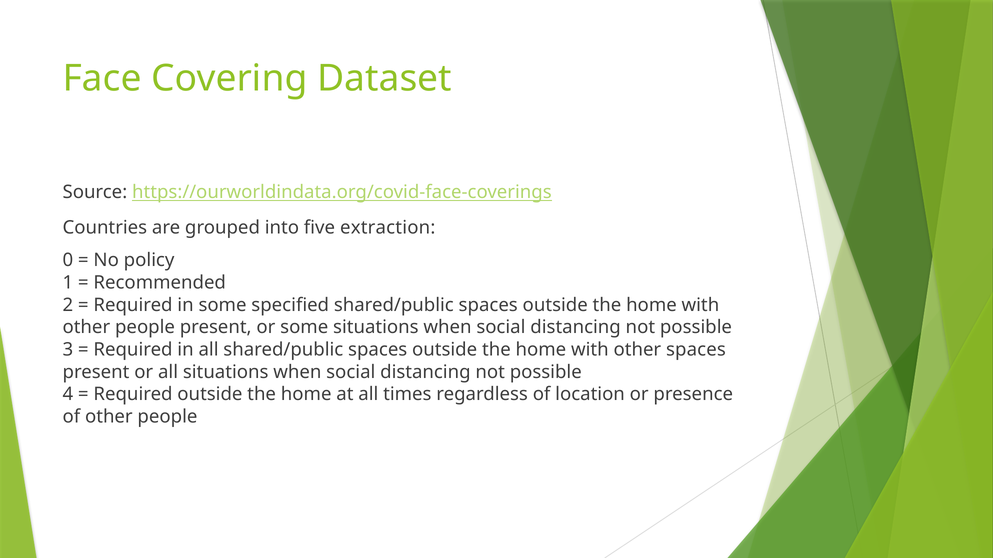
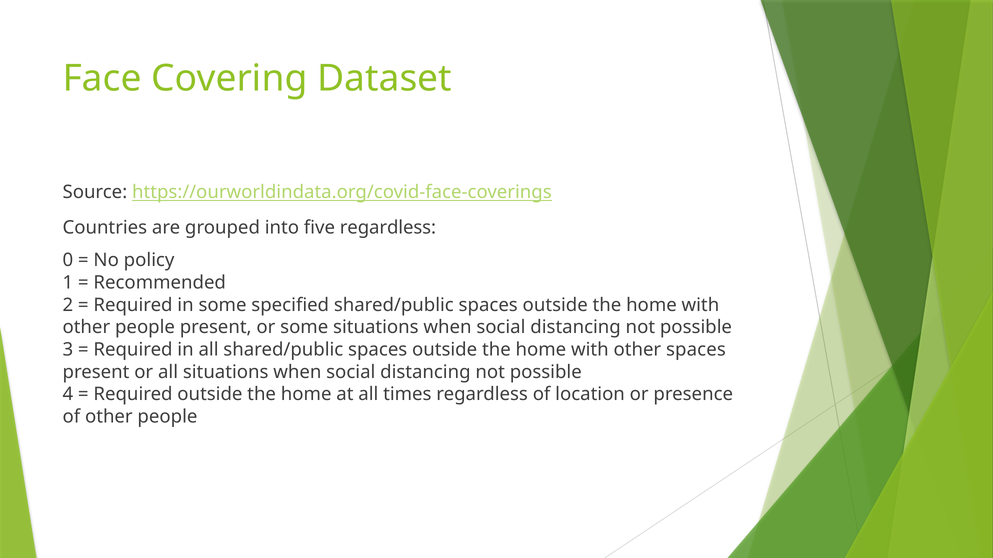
five extraction: extraction -> regardless (388, 228)
